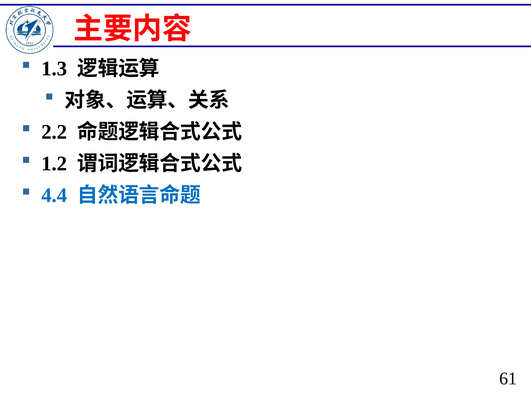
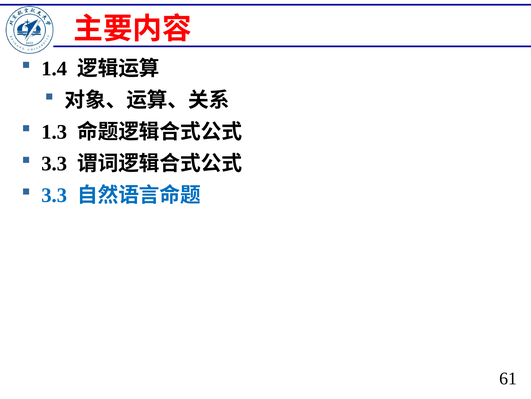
1.3: 1.3 -> 1.4 (54, 69)
2.2: 2.2 -> 1.3 (54, 132)
1.2: 1.2 -> 3.3 (54, 163)
4.4: 4.4 -> 3.3 (54, 195)
